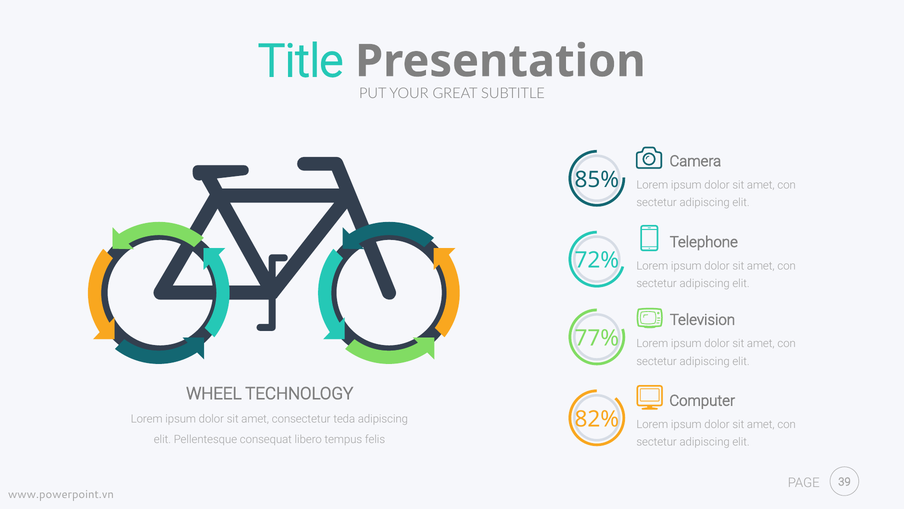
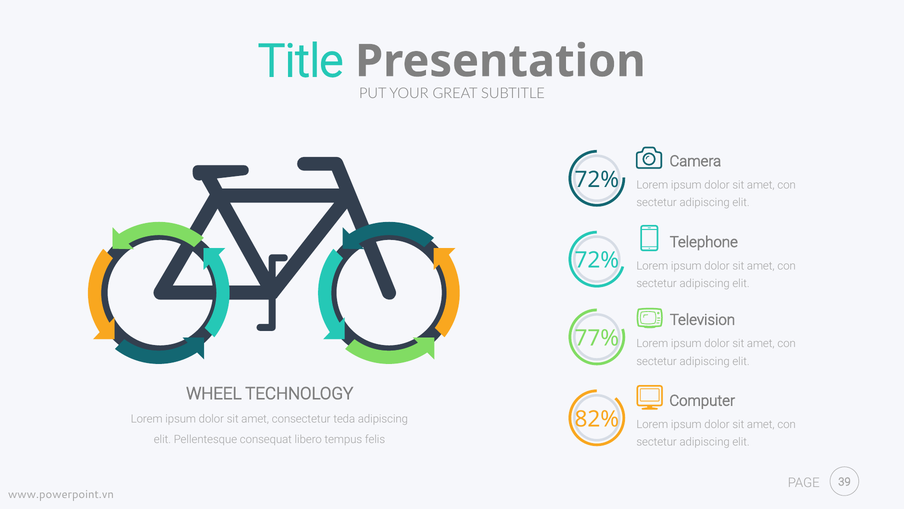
85%: 85% -> 72% (597, 180)
